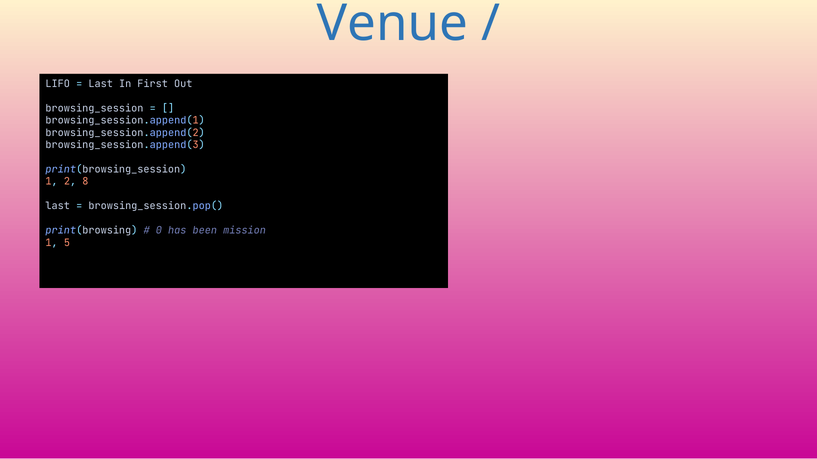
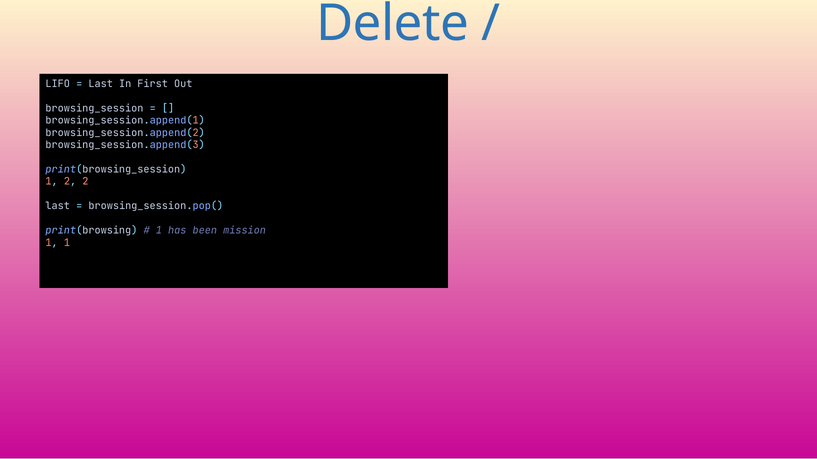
Venue: Venue -> Delete (393, 23)
2 8: 8 -> 2 (85, 182)
0: 0 -> 1 (159, 231)
1 5: 5 -> 1 (67, 243)
